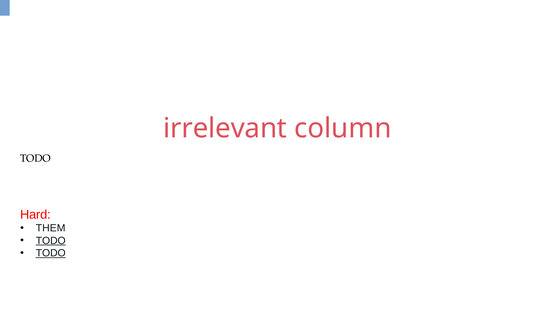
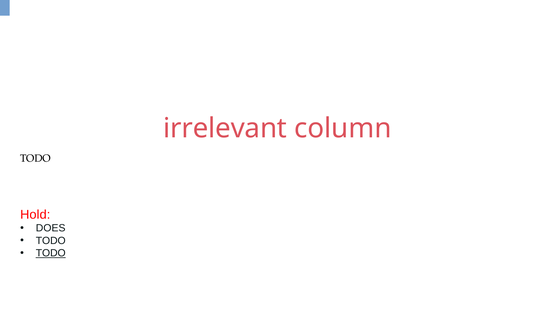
Hard: Hard -> Hold (35, 215)
THEM: THEM -> DOES (51, 228)
TODO underline: present -> none (51, 241)
